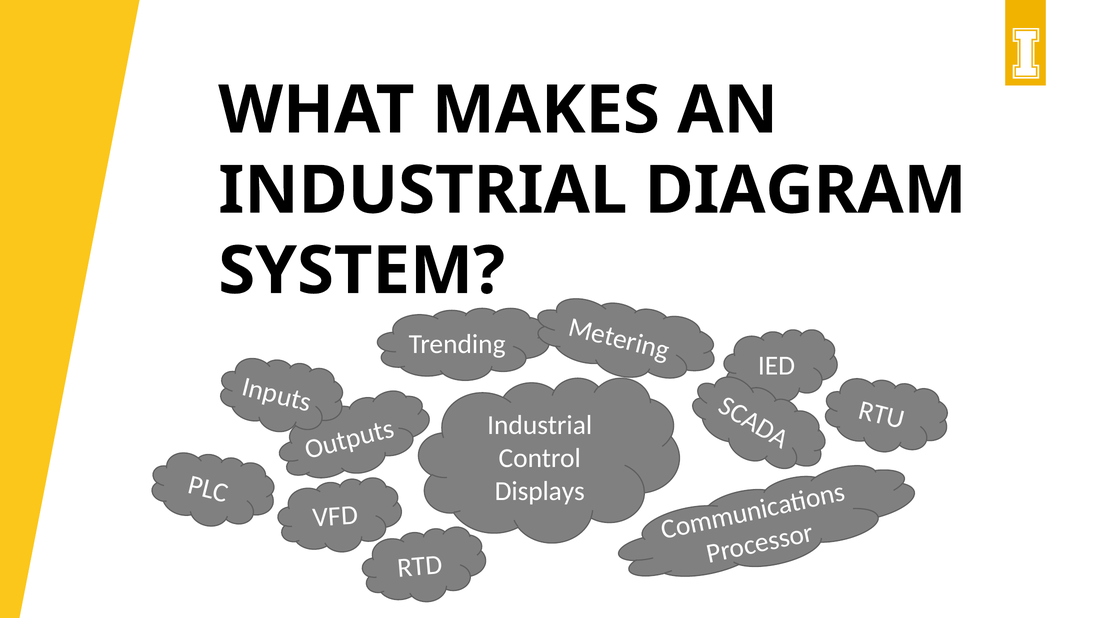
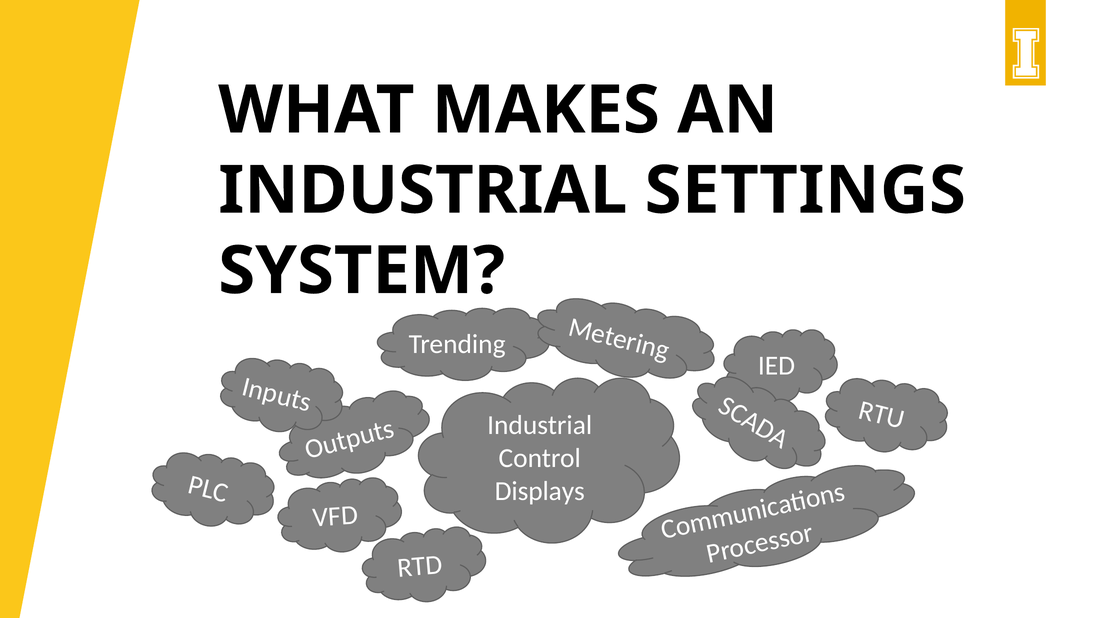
DIAGRAM: DIAGRAM -> SETTINGS (805, 191)
